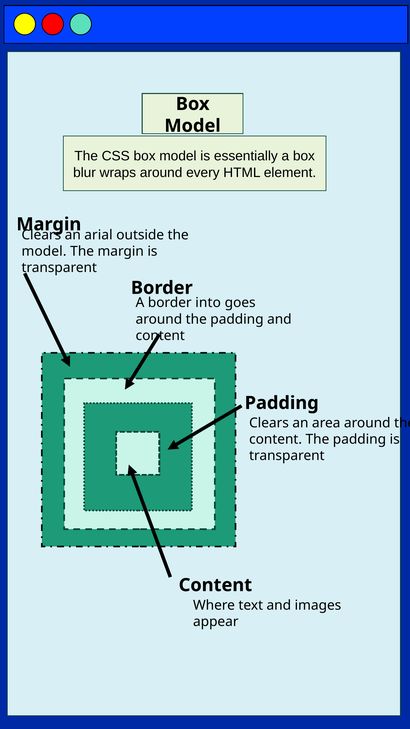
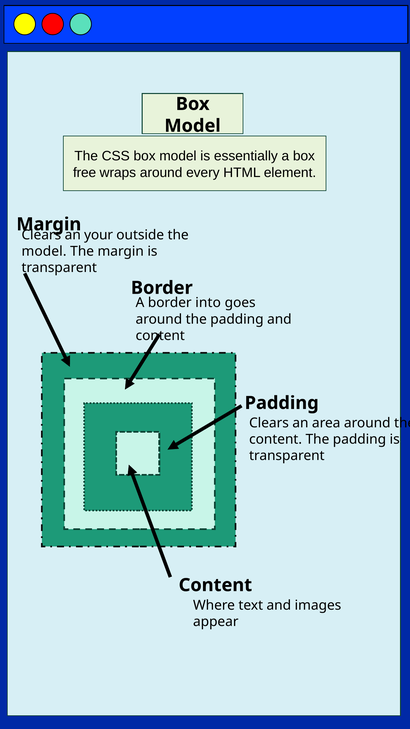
blur: blur -> free (85, 173)
arial: arial -> your (99, 235)
